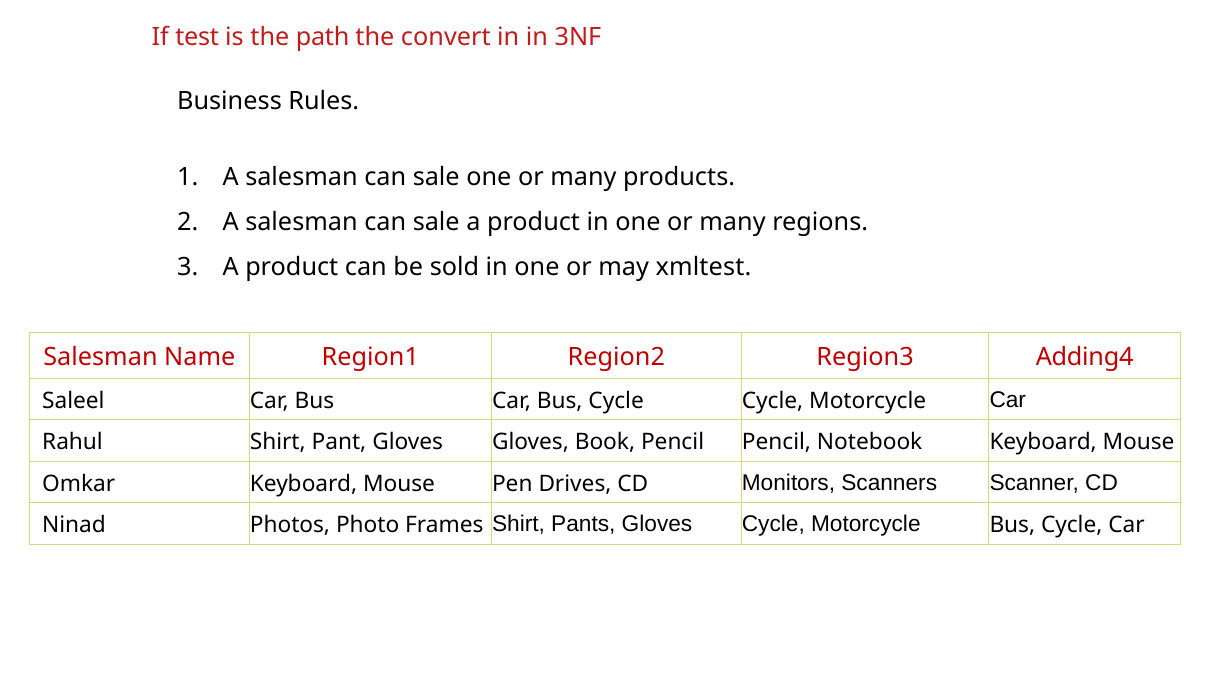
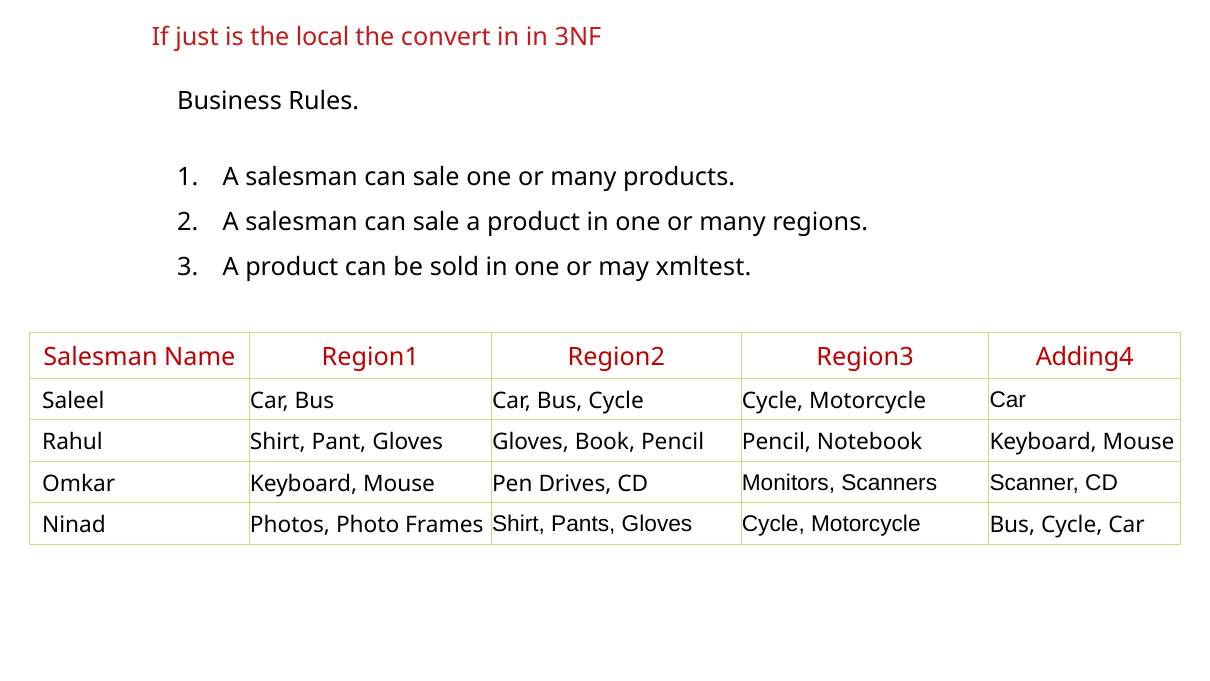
test: test -> just (197, 37)
path: path -> local (323, 37)
